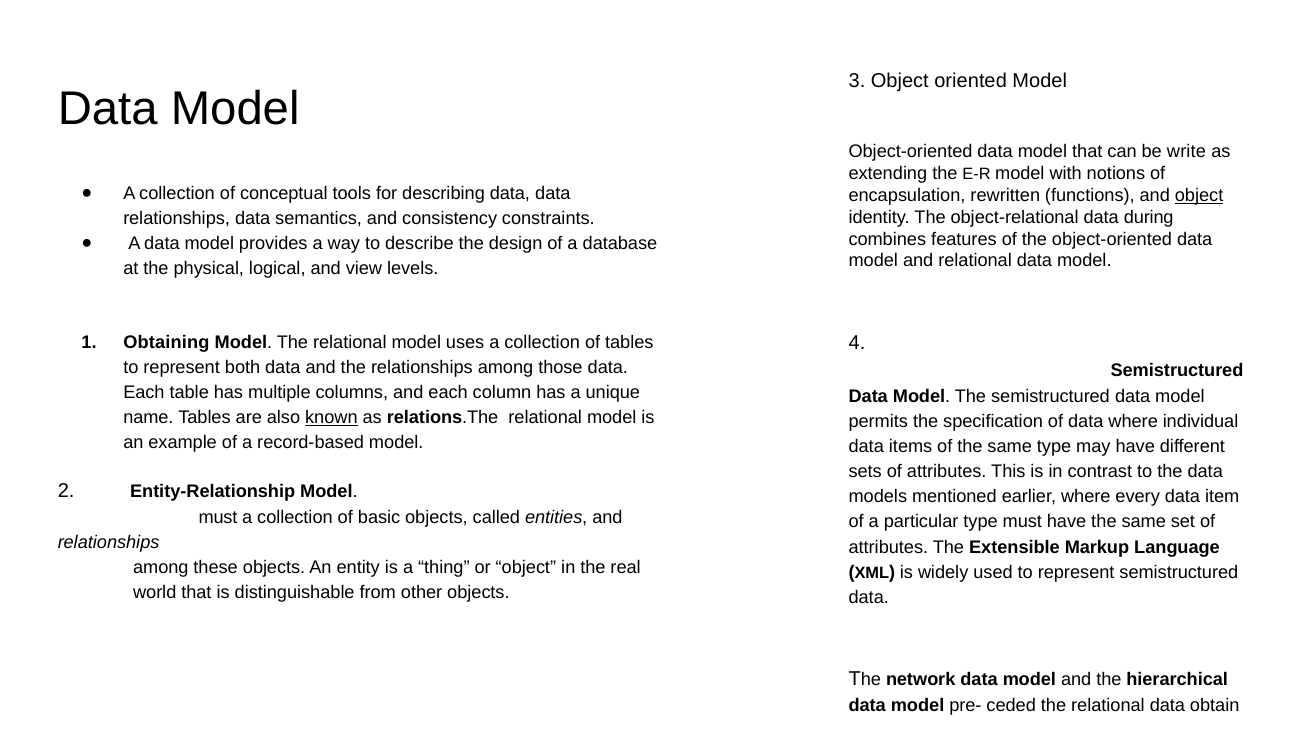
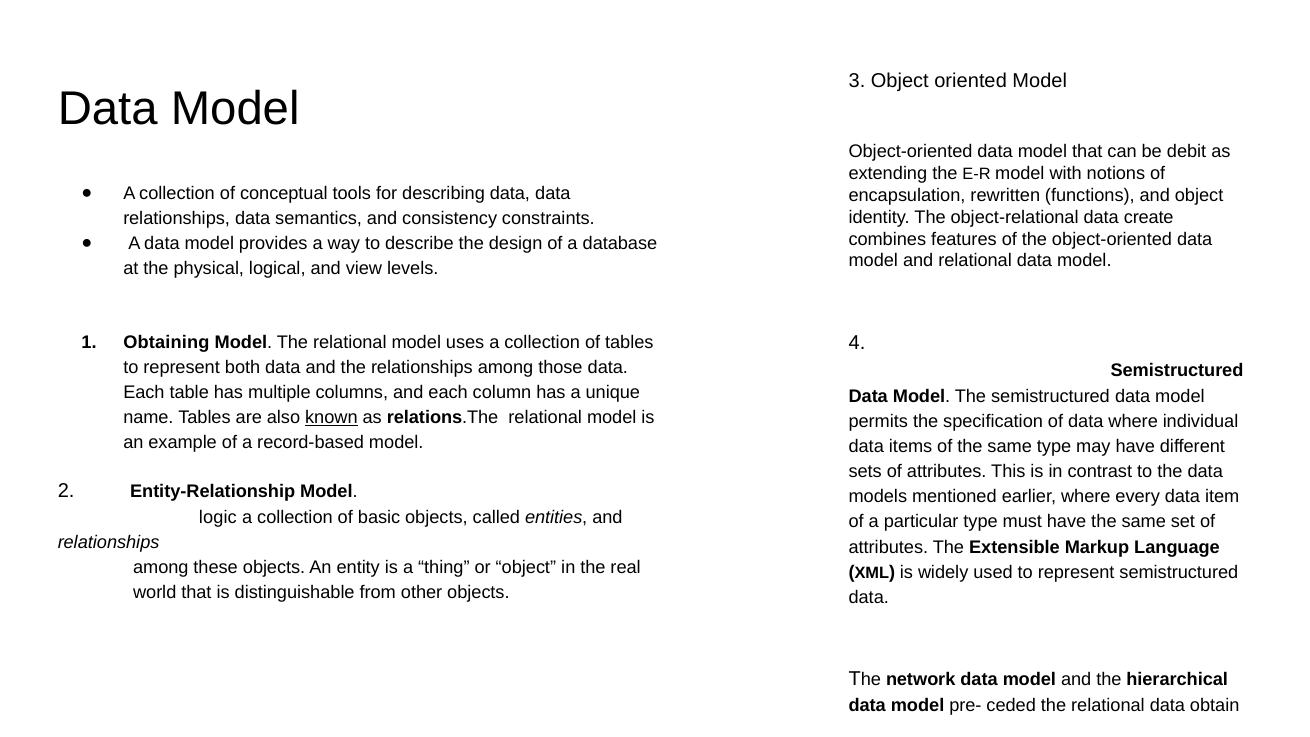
write: write -> debit (1187, 152)
object underline: present -> none (1199, 195)
during: during -> create (1149, 217)
must: must -> logic (218, 517)
